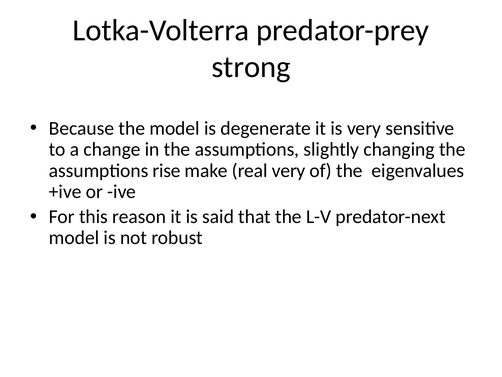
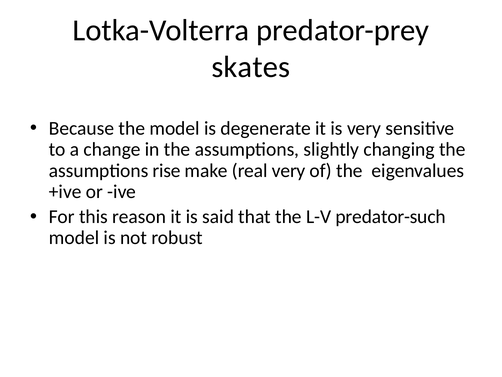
strong: strong -> skates (251, 67)
predator-next: predator-next -> predator-such (391, 216)
